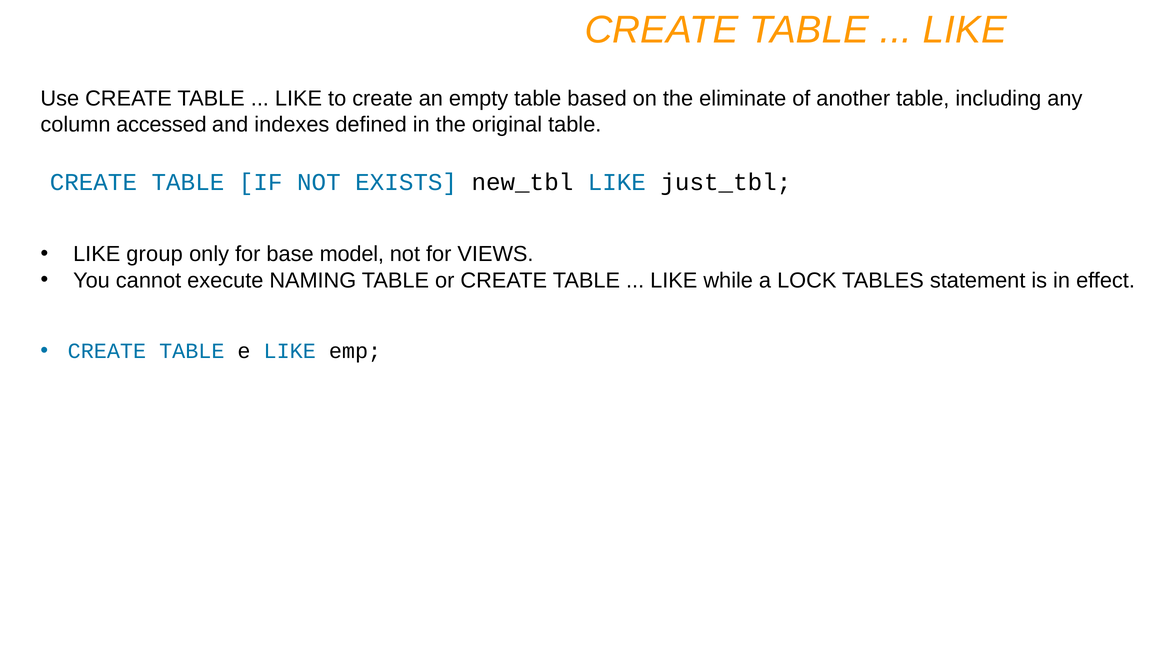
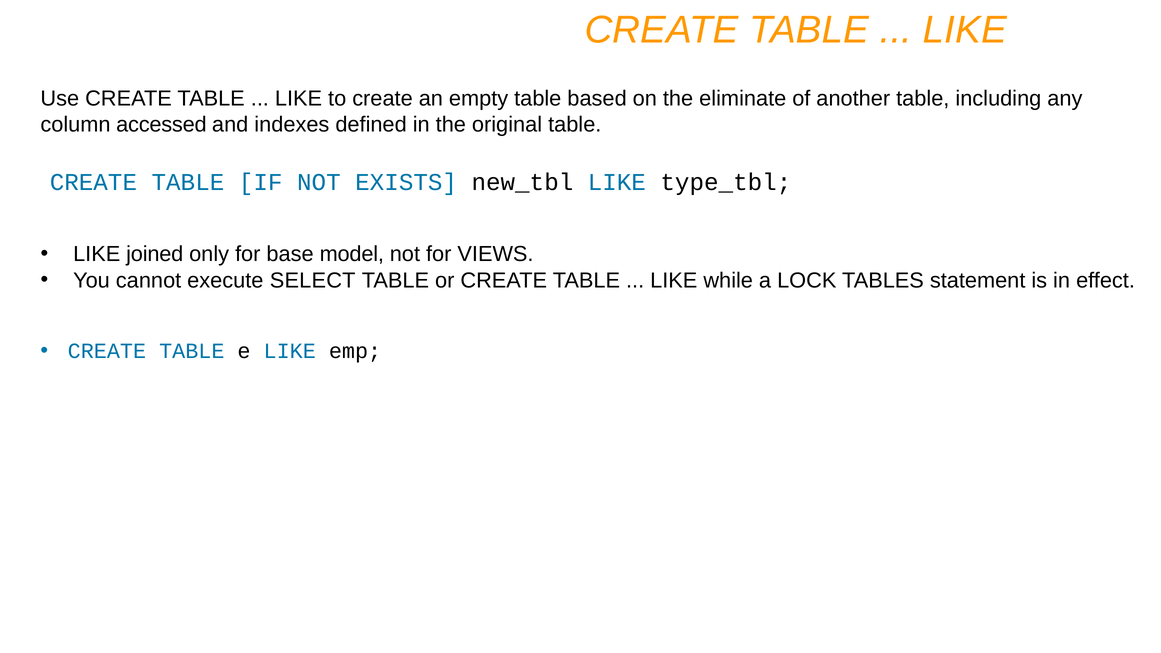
just_tbl: just_tbl -> type_tbl (726, 182)
group: group -> joined (155, 254)
NAMING: NAMING -> SELECT (313, 280)
